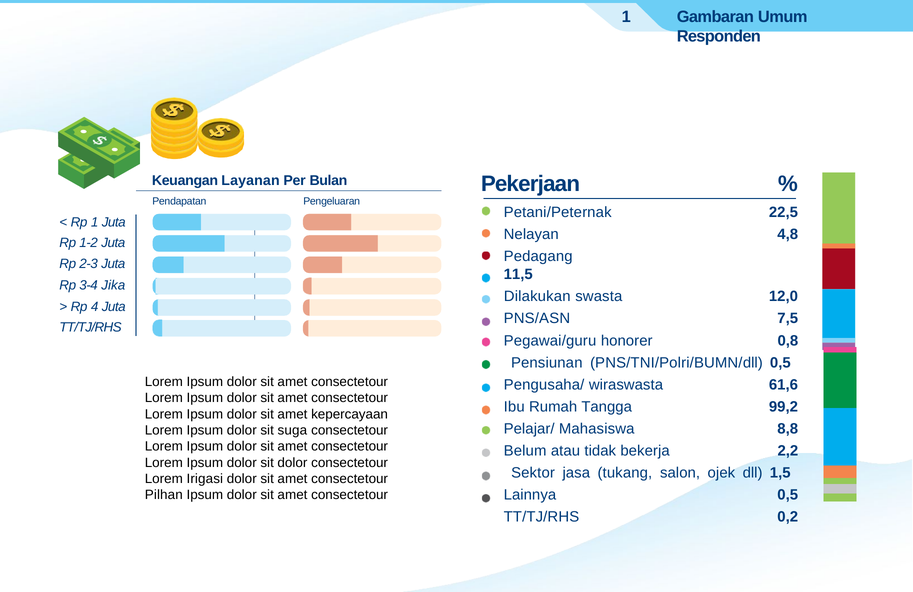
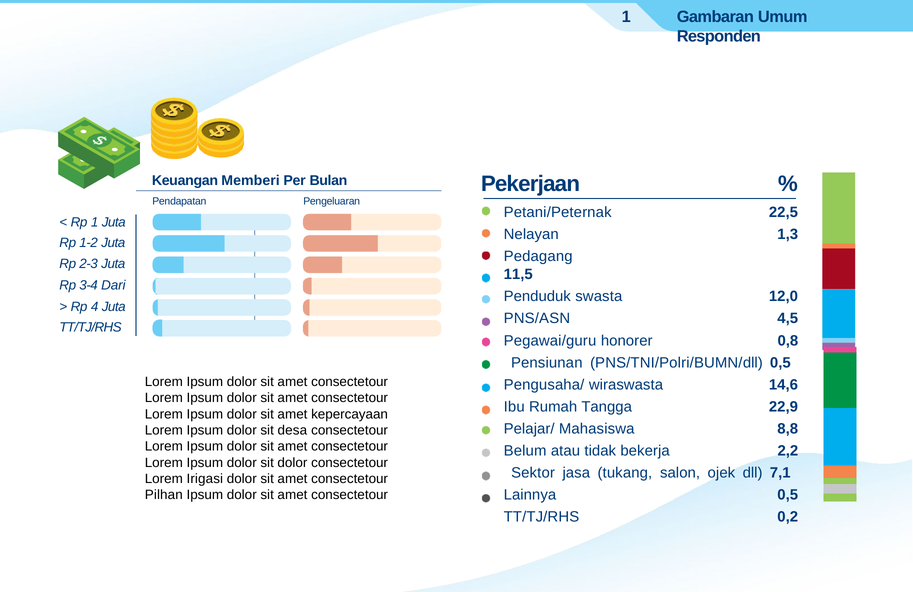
Layanan: Layanan -> Memberi (251, 180)
4,8: 4,8 -> 1,3 (788, 234)
Jika: Jika -> Dari (113, 285)
Dilakukan: Dilakukan -> Penduduk (537, 297)
7,5: 7,5 -> 4,5 (788, 319)
61,6: 61,6 -> 14,6 (783, 385)
99,2: 99,2 -> 22,9 (783, 407)
suga: suga -> desa (292, 430)
1,5: 1,5 -> 7,1 (780, 473)
